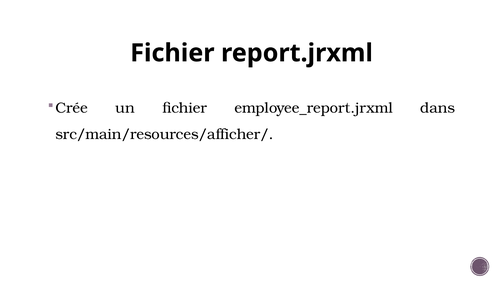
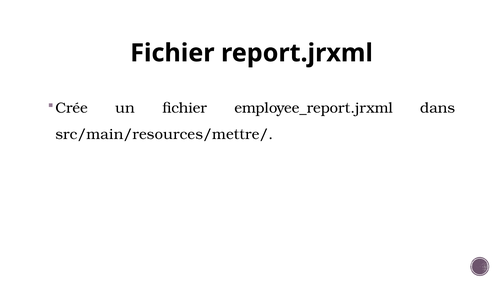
src/main/resources/afficher/: src/main/resources/afficher/ -> src/main/resources/mettre/ (164, 134)
